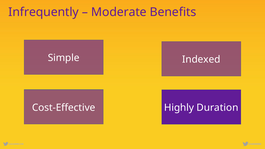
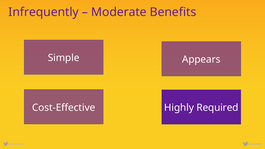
Indexed: Indexed -> Appears (201, 59)
Duration: Duration -> Required (217, 108)
